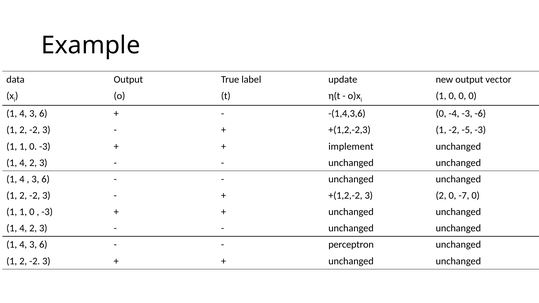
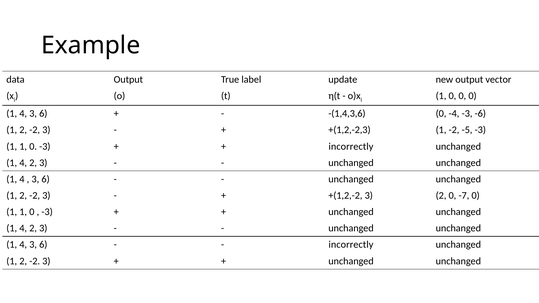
implement: implement -> incorrectly (351, 146)
perceptron: perceptron -> incorrectly (351, 245)
